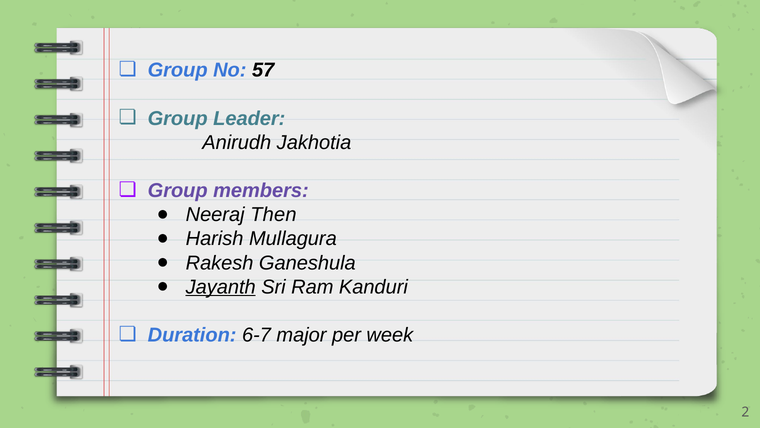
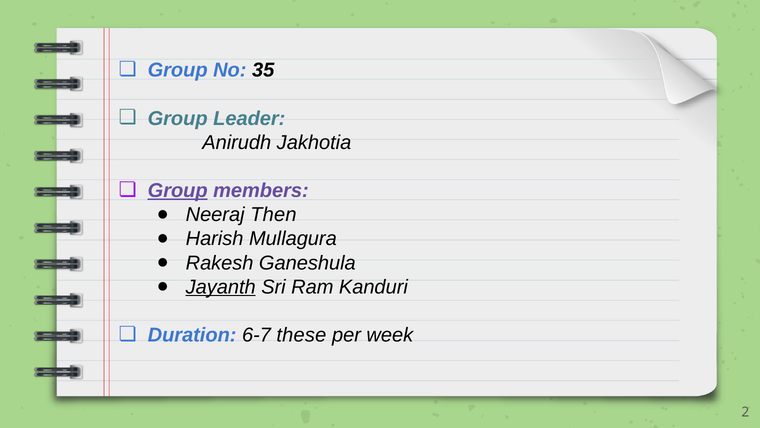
57: 57 -> 35 (263, 70)
Group underline: none -> present (178, 190)
major: major -> these (301, 335)
